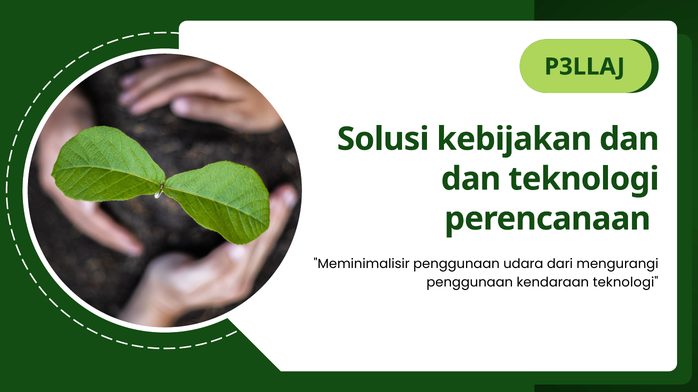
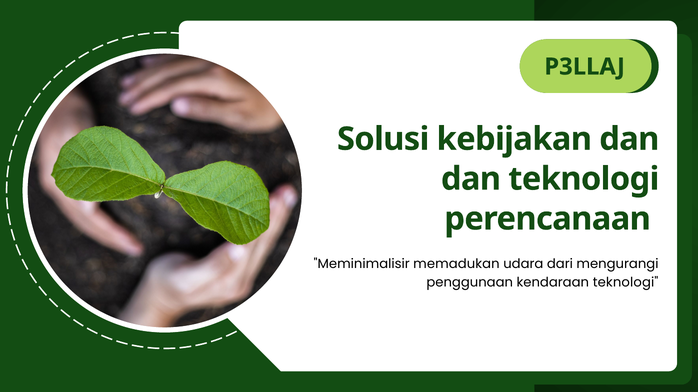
Meminimalisir penggunaan: penggunaan -> memadukan (456, 264)
